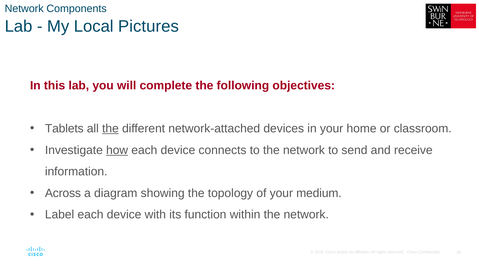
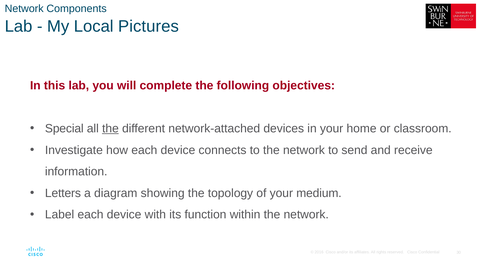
Tablets: Tablets -> Special (64, 129)
how underline: present -> none (117, 150)
Across: Across -> Letters (63, 194)
